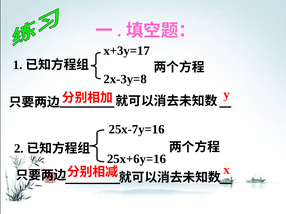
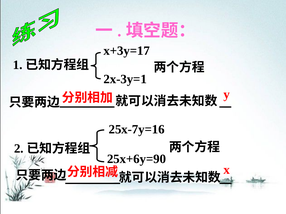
2x-3y=8: 2x-3y=8 -> 2x-3y=1 (125, 79)
25x+6y=16: 25x+6y=16 -> 25x+6y=90 (136, 159)
